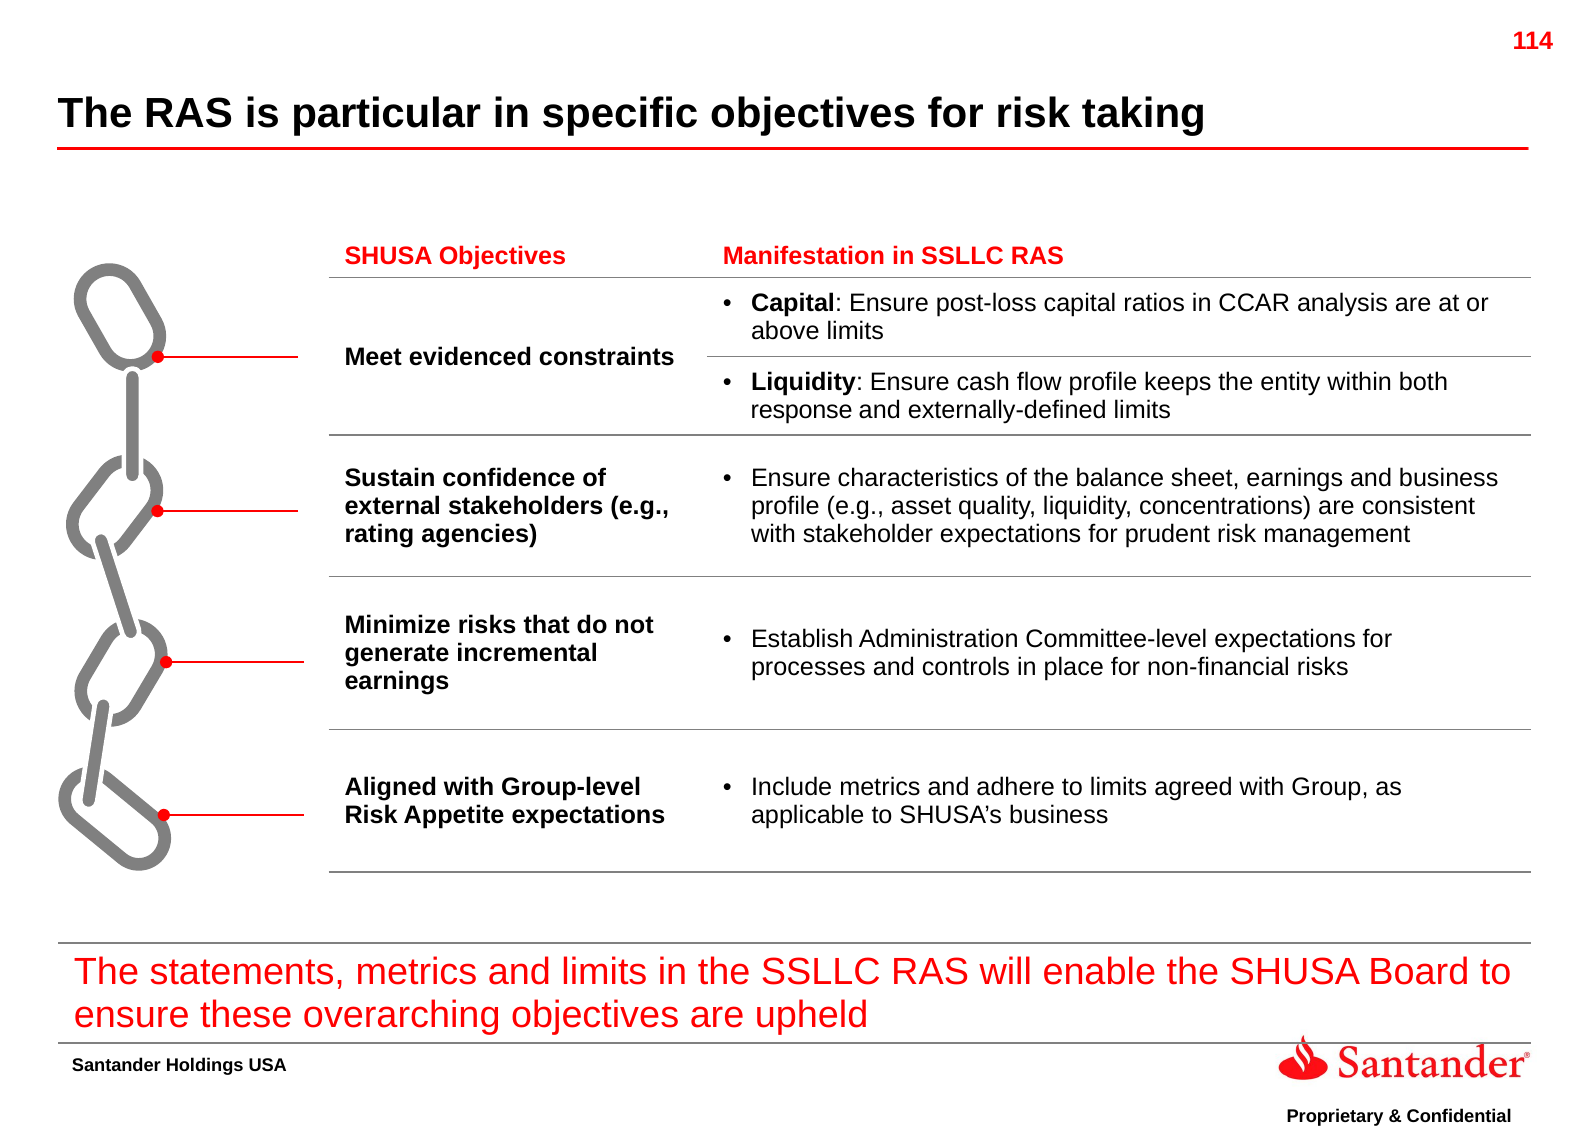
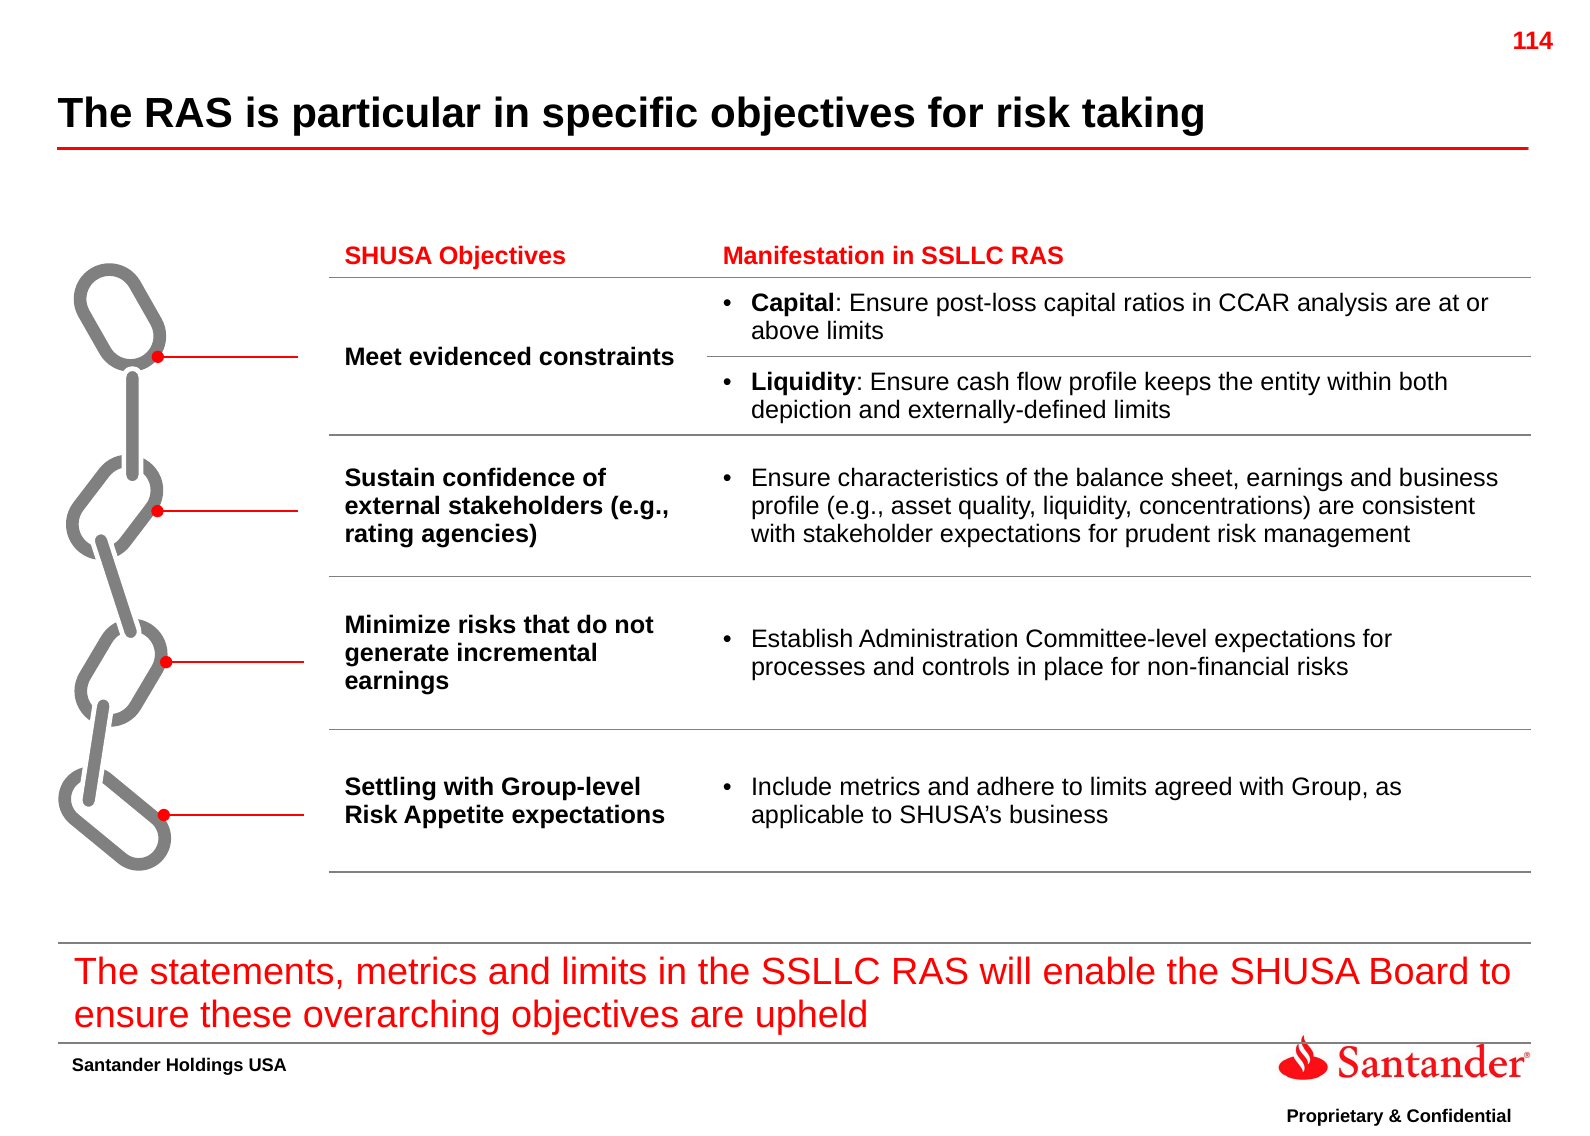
response: response -> depiction (802, 410)
Aligned: Aligned -> Settling (391, 787)
